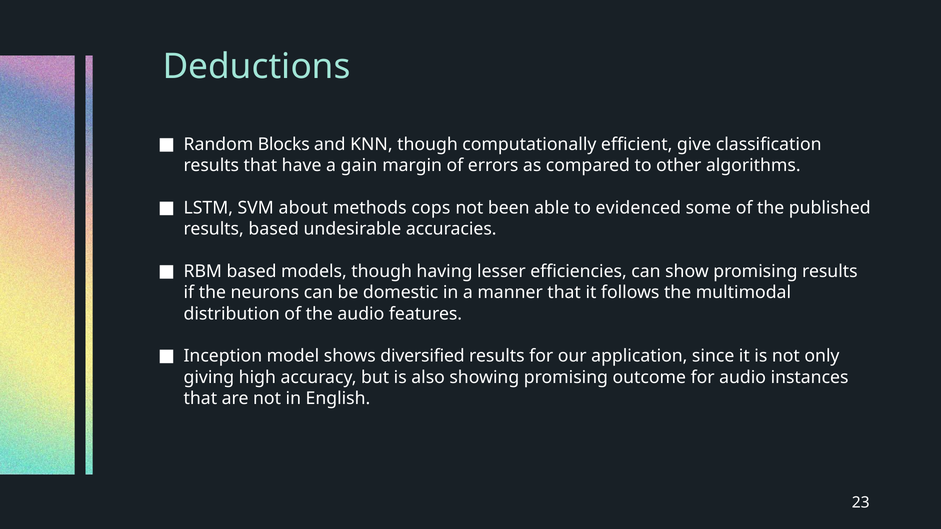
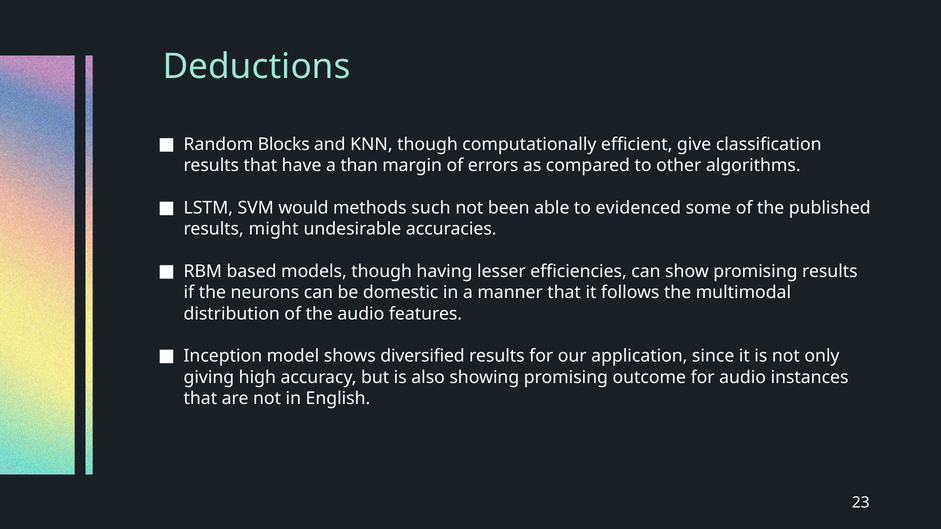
gain: gain -> than (359, 166)
about: about -> would (303, 208)
cops: cops -> such (431, 208)
results based: based -> might (274, 229)
